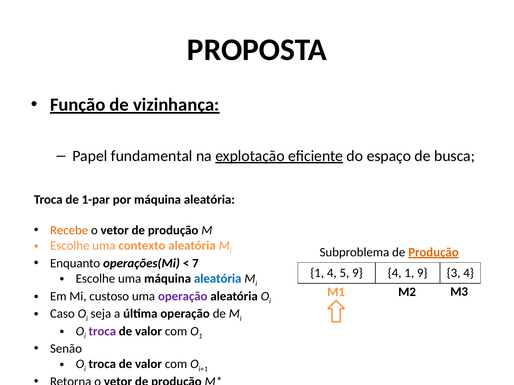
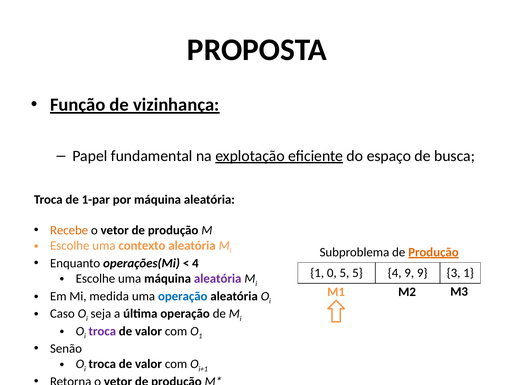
7: 7 -> 4 (195, 264)
1 4: 4 -> 0 (332, 273)
5 9: 9 -> 5 (357, 273)
4 1: 1 -> 9 (409, 273)
3 4: 4 -> 1 (469, 273)
aleatória colour: blue -> purple (218, 279)
custoso: custoso -> medida (109, 297)
operação colour: purple -> blue (183, 297)
